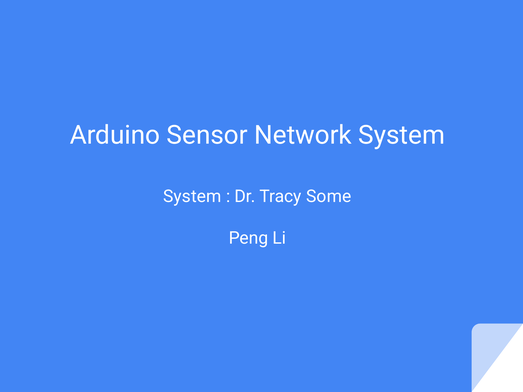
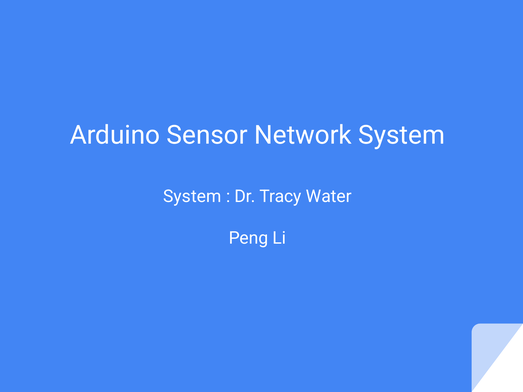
Some: Some -> Water (329, 197)
